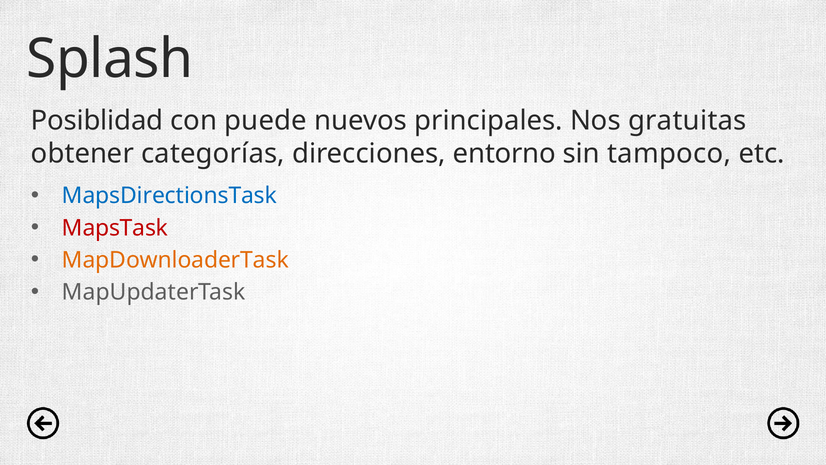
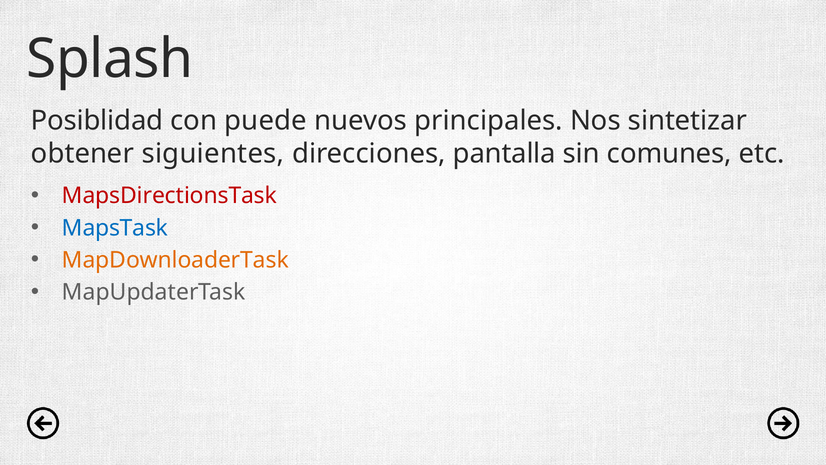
gratuitas: gratuitas -> sintetizar (687, 121)
categorías: categorías -> siguientes (213, 154)
entorno: entorno -> pantalla (504, 154)
tampoco: tampoco -> comunes (669, 154)
MapsDirectionsTask colour: blue -> red (170, 196)
MapsTask colour: red -> blue (115, 228)
